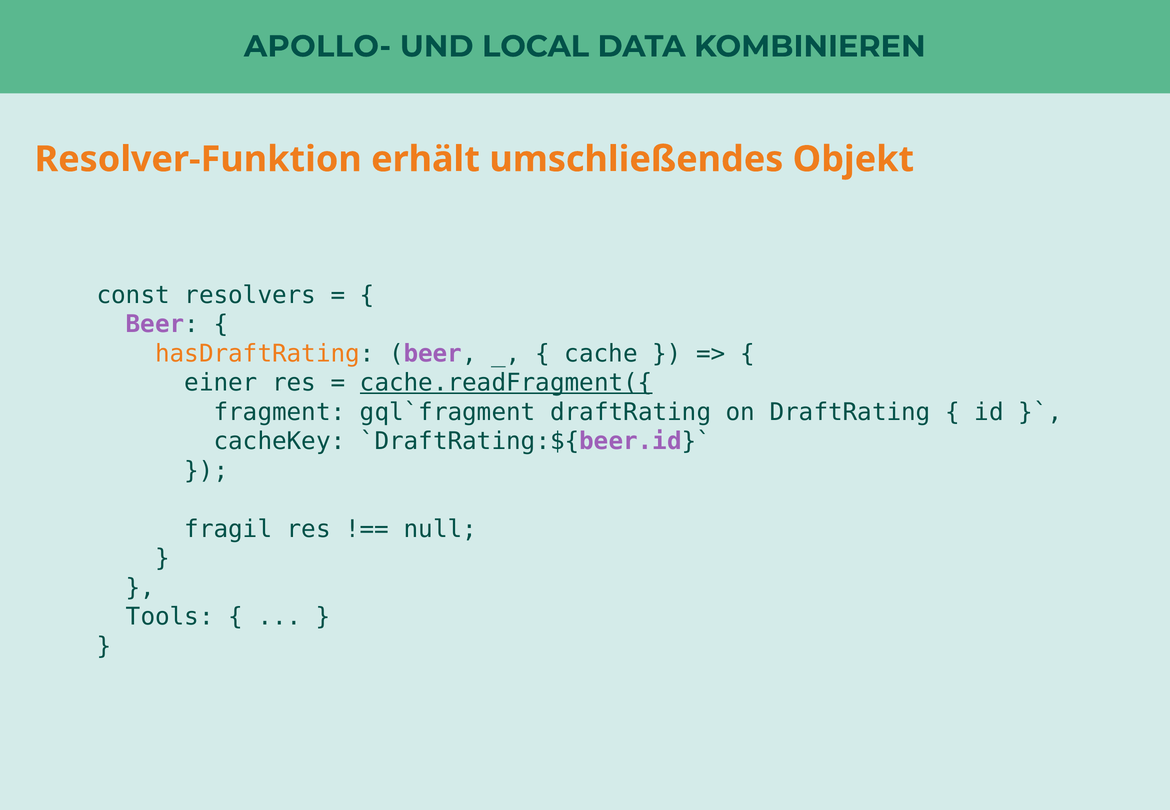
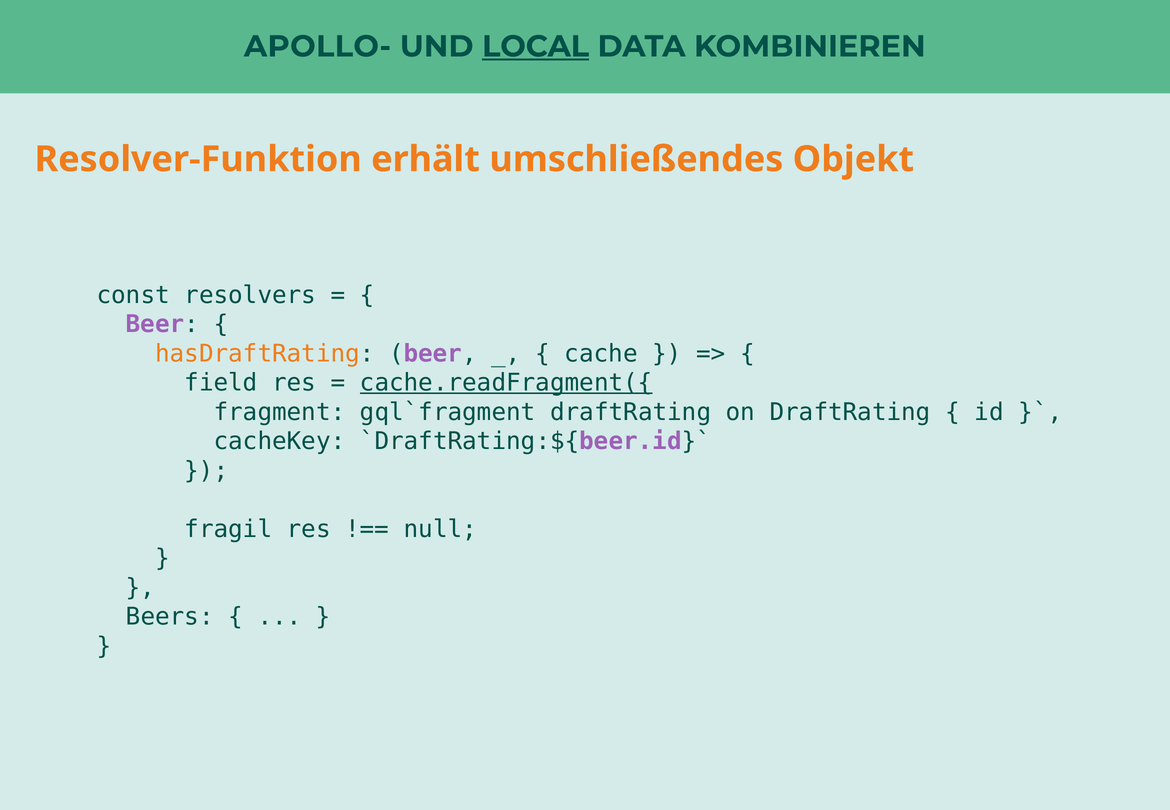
LOCAL underline: none -> present (536, 46)
einer: einer -> field (221, 383)
Tools: Tools -> Beers (170, 617)
